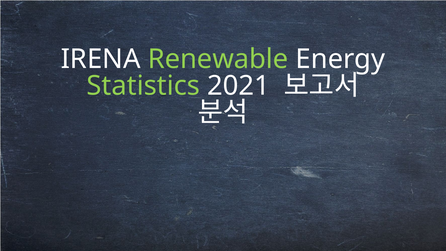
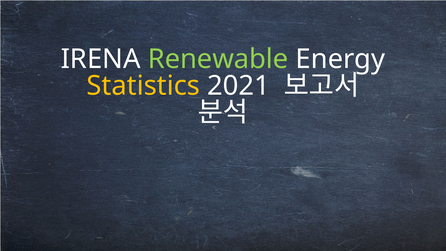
Statistics colour: light green -> yellow (143, 86)
